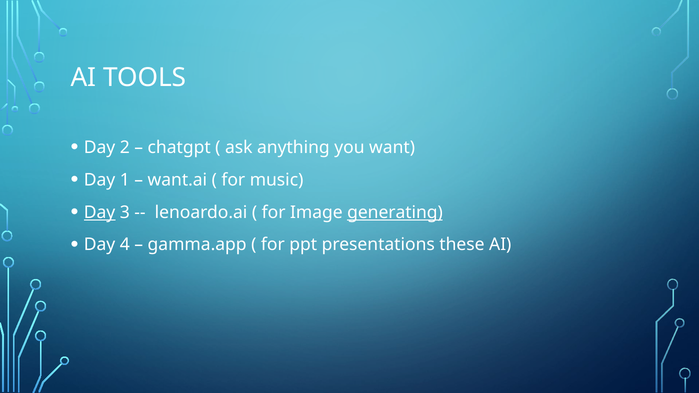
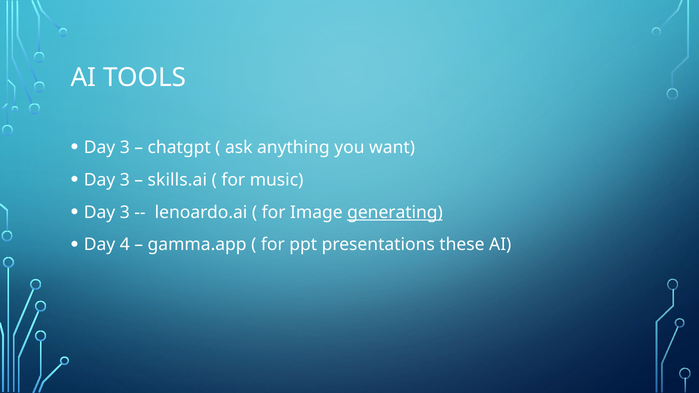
2: 2 -> 3 (125, 148)
1: 1 -> 3 (125, 180)
want.ai: want.ai -> skills.ai (177, 180)
Day underline: present -> none (100, 212)
